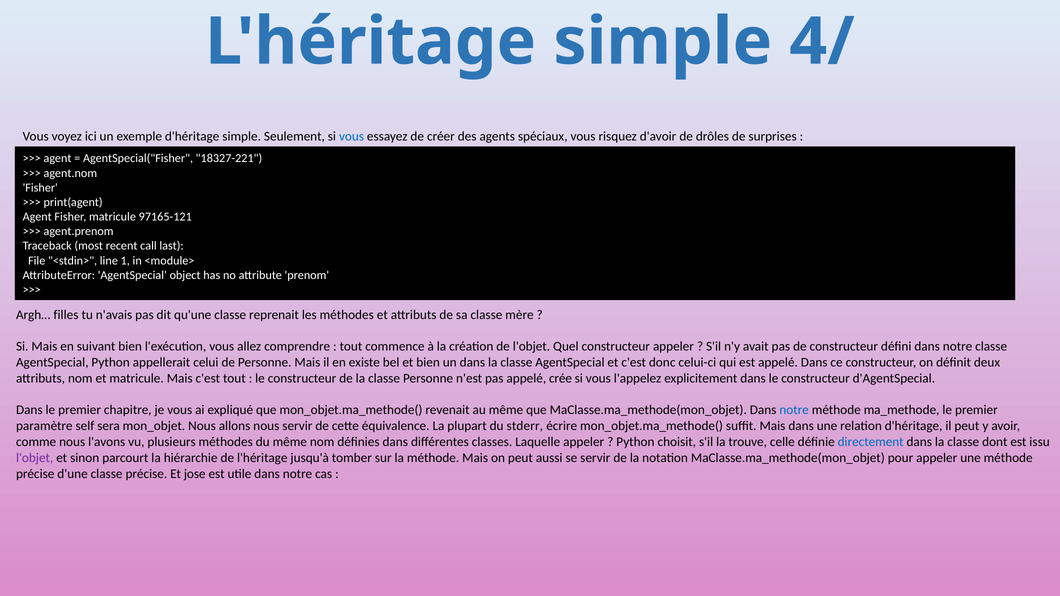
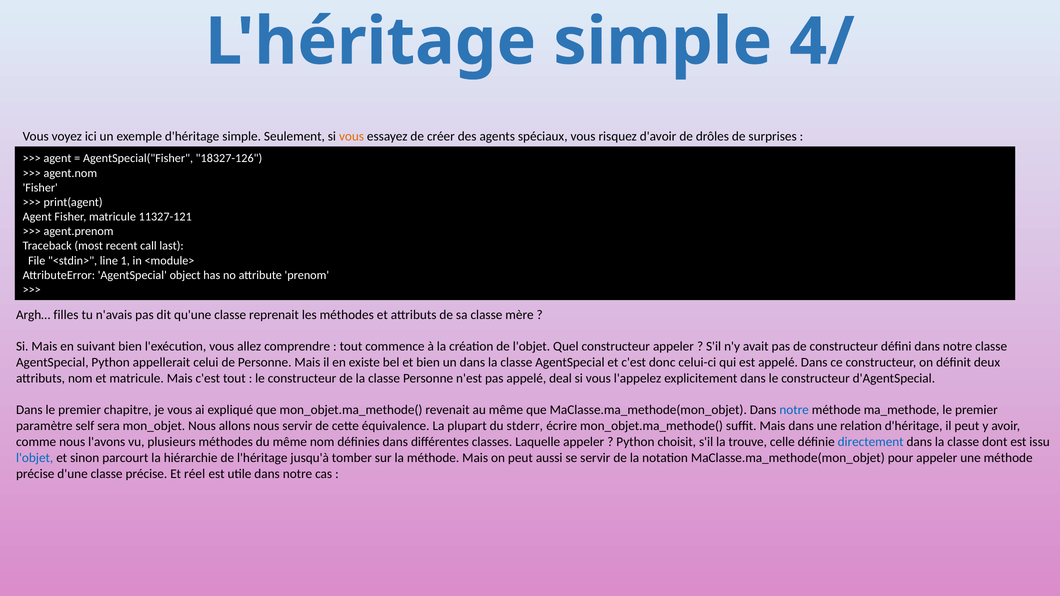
vous colour: blue -> orange (352, 137)
18327-221: 18327-221 -> 18327-126 (229, 159)
97165-121: 97165-121 -> 11327-121 (165, 217)
crée: crée -> deal (560, 378)
l'objet colour: purple -> blue (35, 458)
jose: jose -> réel (195, 474)
